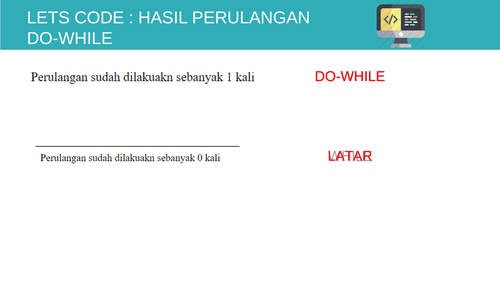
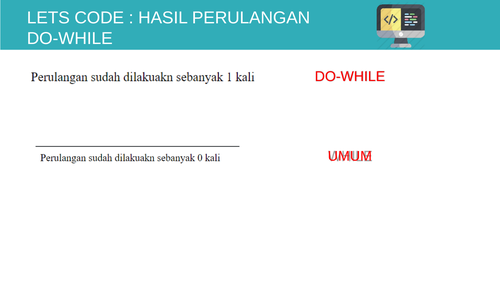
LATAR: LATAR -> UMUM (350, 156)
